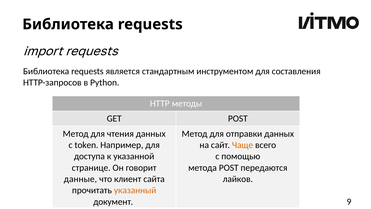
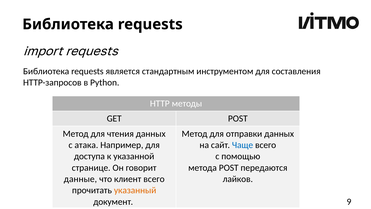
token: token -> атака (86, 145)
Чаще colour: orange -> blue (243, 145)
клиент сайта: сайта -> всего (154, 179)
